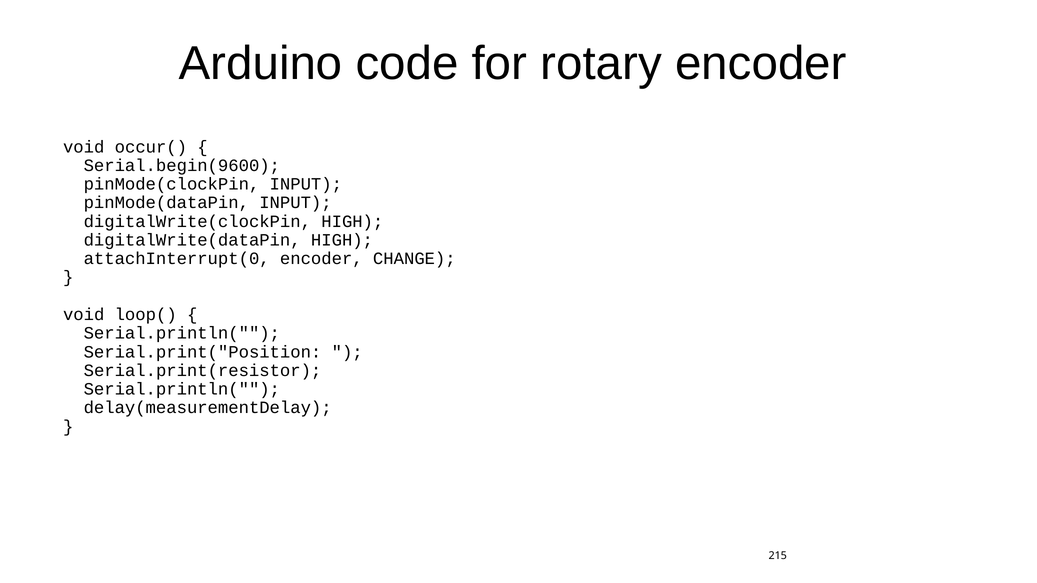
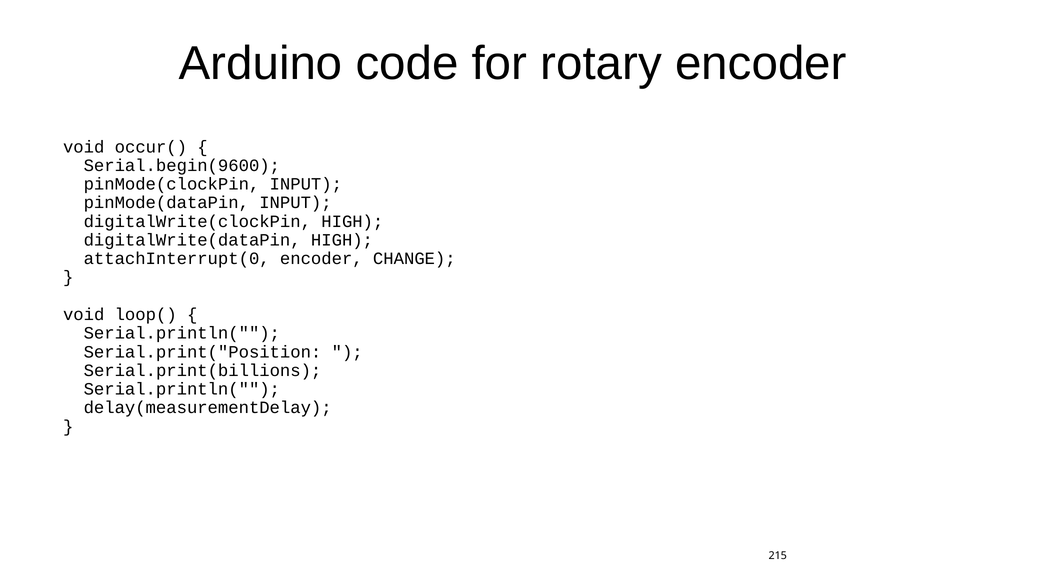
Serial.print(resistor: Serial.print(resistor -> Serial.print(billions (203, 371)
